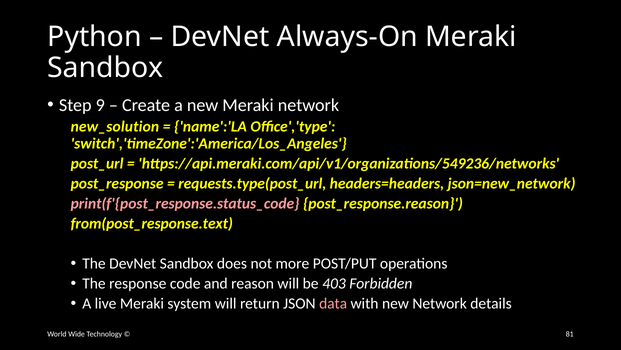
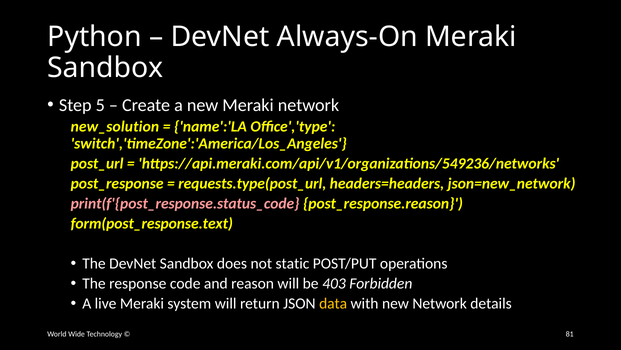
9: 9 -> 5 (100, 105)
from(post_response.text: from(post_response.text -> form(post_response.text (152, 223)
more: more -> static (292, 263)
data colour: pink -> yellow (333, 303)
